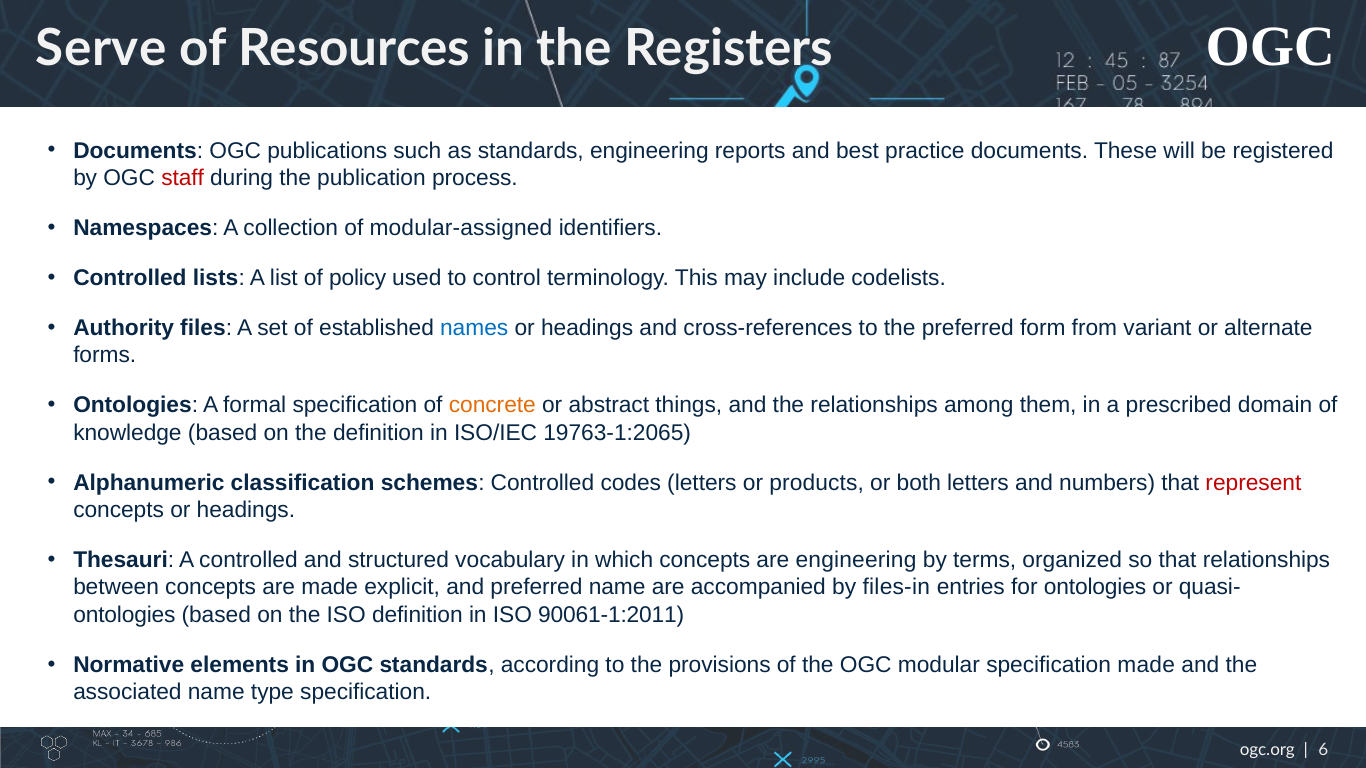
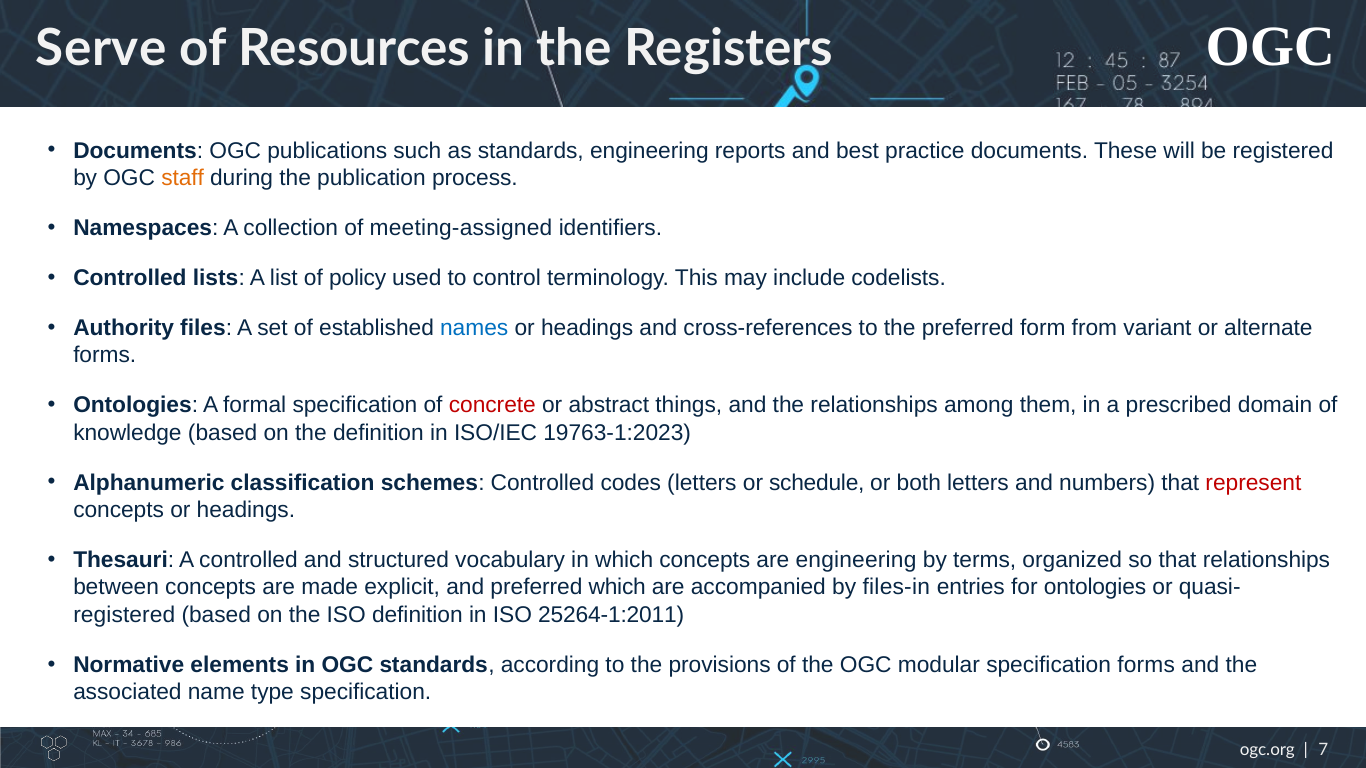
staff colour: red -> orange (183, 178)
modular-assigned: modular-assigned -> meeting-assigned (461, 228)
concrete colour: orange -> red (492, 406)
19763-1:2065: 19763-1:2065 -> 19763-1:2023 (617, 433)
products: products -> schedule (817, 483)
preferred name: name -> which (617, 588)
ontologies: ontologies -> registered (124, 615)
90061-1:2011: 90061-1:2011 -> 25264-1:2011 (611, 615)
specification made: made -> forms (1146, 665)
6: 6 -> 7 (1323, 750)
